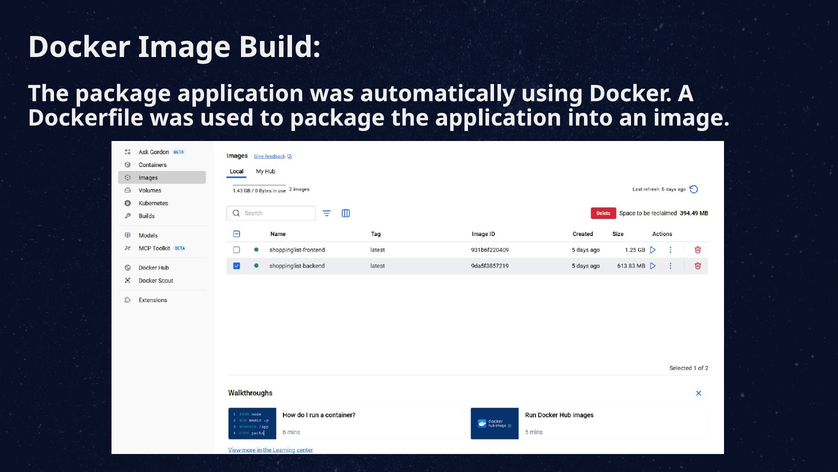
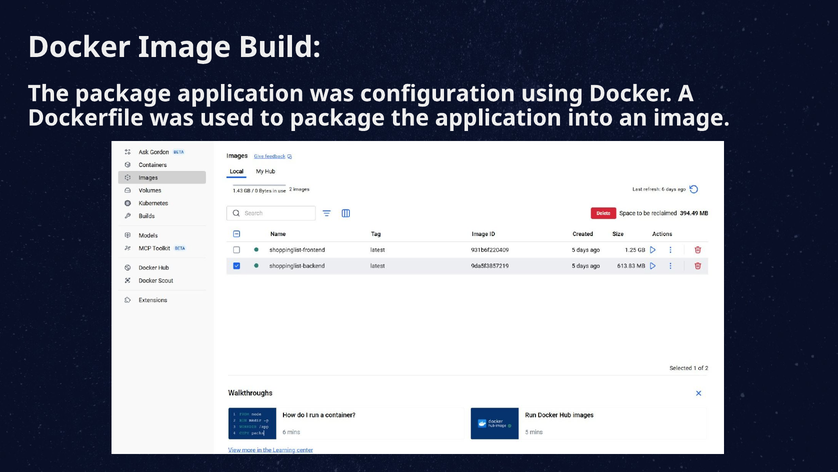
automatically: automatically -> configuration (438, 94)
